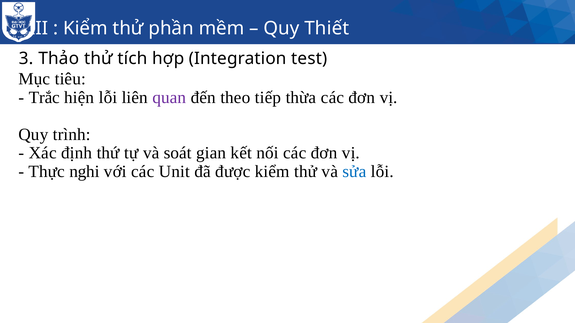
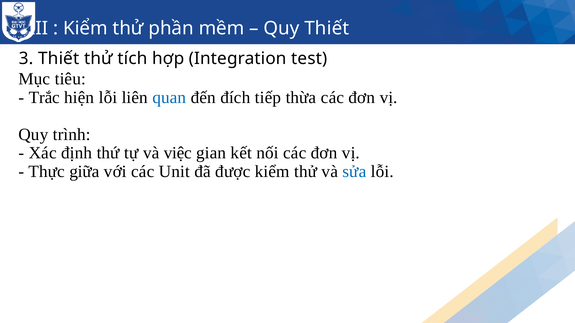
3 Thảo: Thảo -> Thiết (59, 59)
quan colour: purple -> blue (169, 98)
theo: theo -> đích (235, 98)
soát: soát -> việc (178, 153)
nghi: nghi -> giữa (84, 172)
